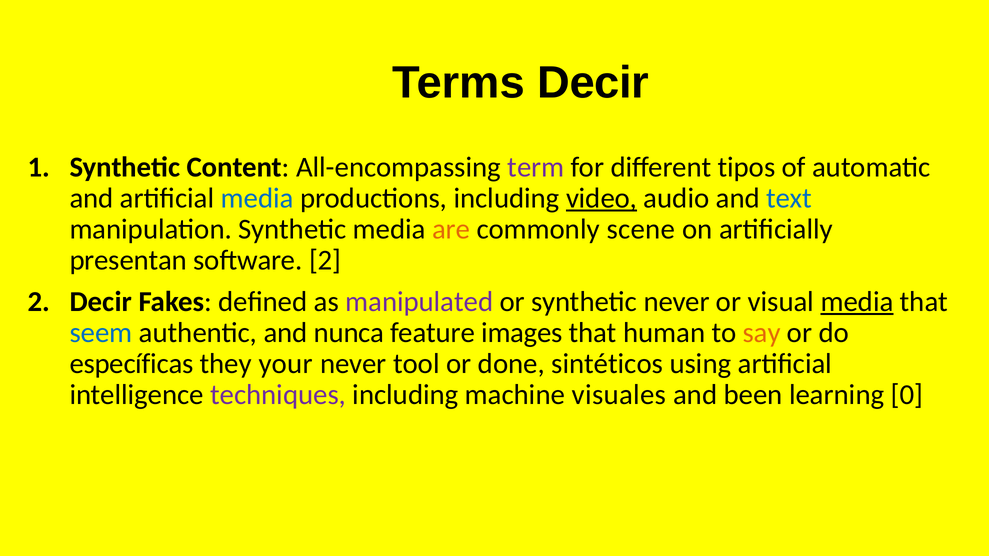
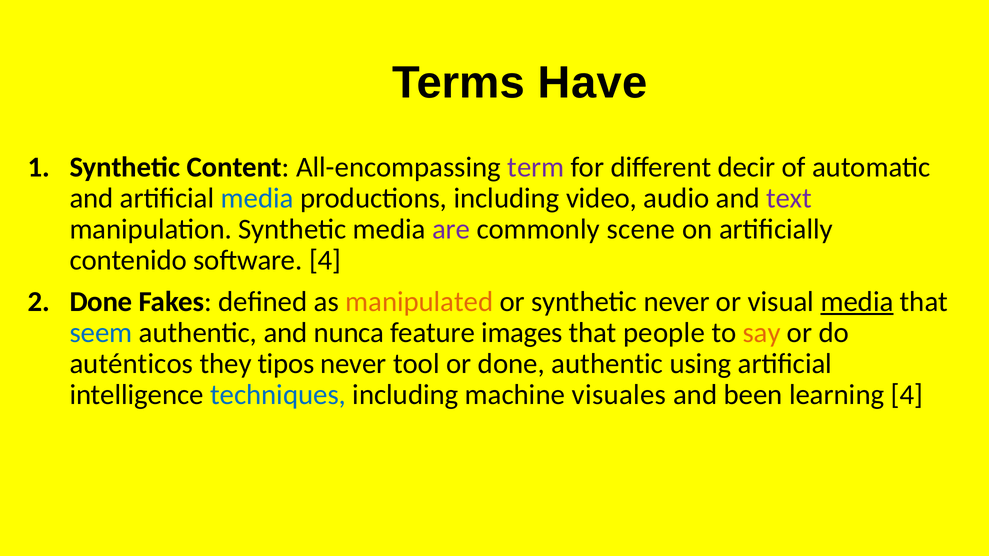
Terms Decir: Decir -> Have (593, 83)
tipos: tipos -> decir (747, 167)
video underline: present -> none (602, 198)
text colour: blue -> purple (789, 198)
are colour: orange -> purple (451, 229)
presentan: presentan -> contenido (128, 260)
software 2: 2 -> 4 (325, 260)
Decir: Decir -> Done (101, 302)
manipulated colour: purple -> orange (419, 302)
human: human -> people (664, 333)
específicas: específicas -> auténticos (131, 364)
your: your -> tipos (286, 364)
done sintéticos: sintéticos -> authentic (607, 364)
techniques colour: purple -> blue (278, 395)
learning 0: 0 -> 4 (907, 395)
